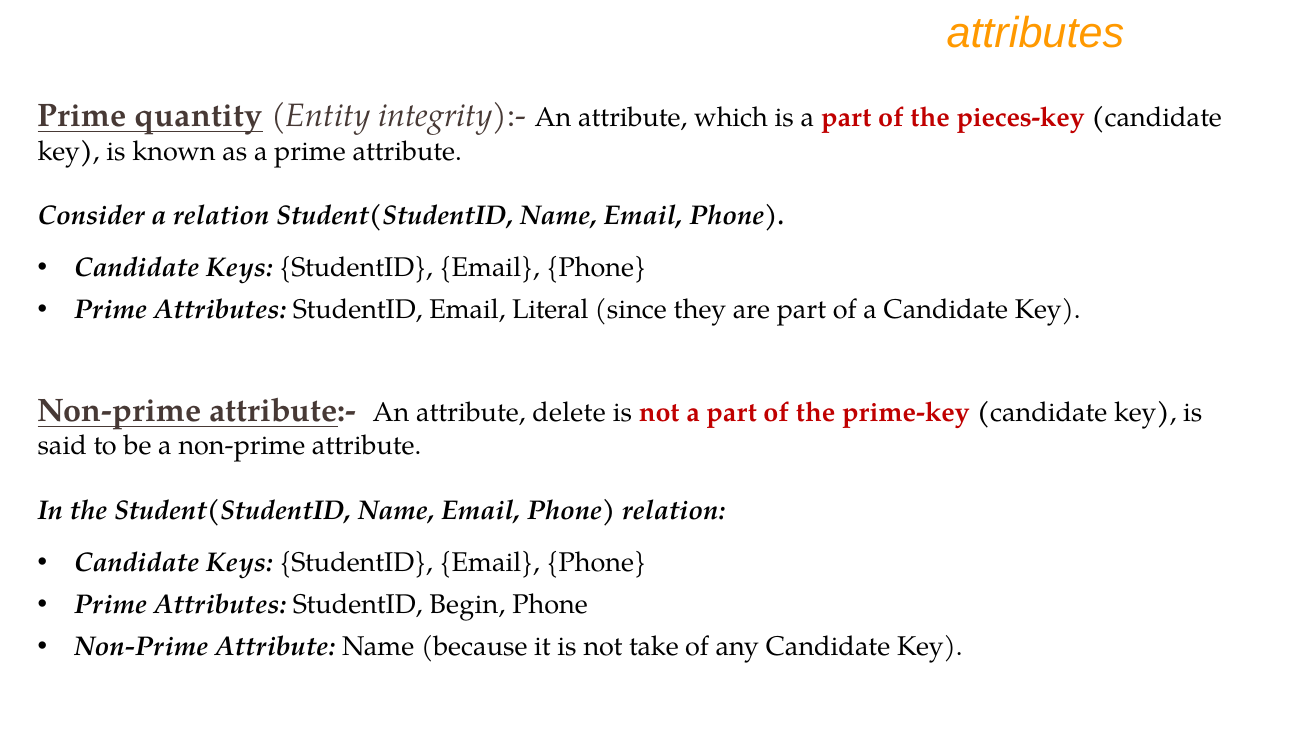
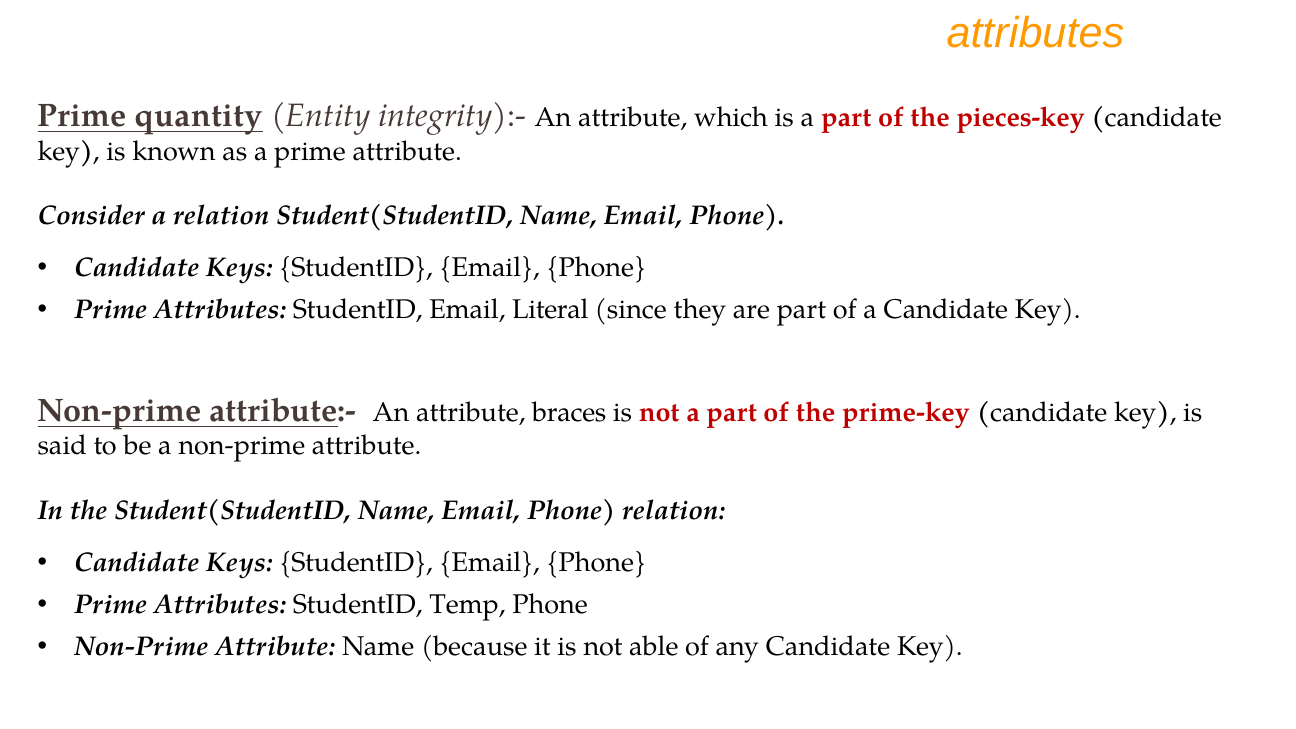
delete: delete -> braces (569, 413)
Begin: Begin -> Temp (467, 605)
take: take -> able (654, 647)
